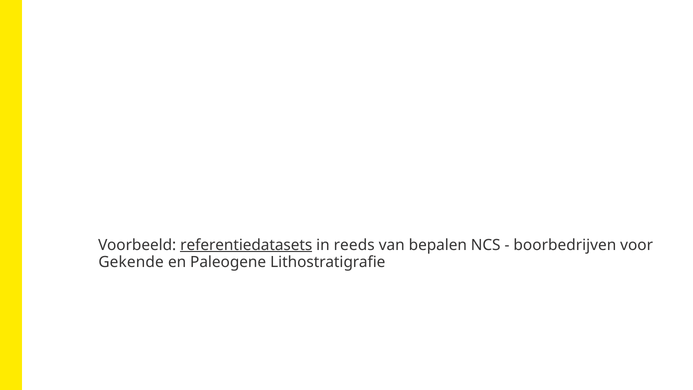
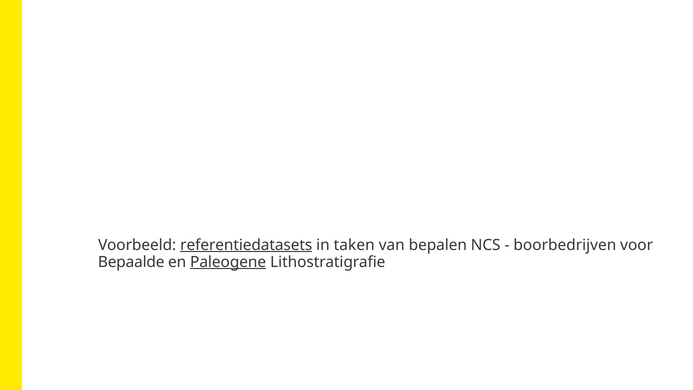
reeds: reeds -> taken (354, 245)
Gekende: Gekende -> Bepaalde (131, 262)
Paleogene underline: none -> present (228, 262)
